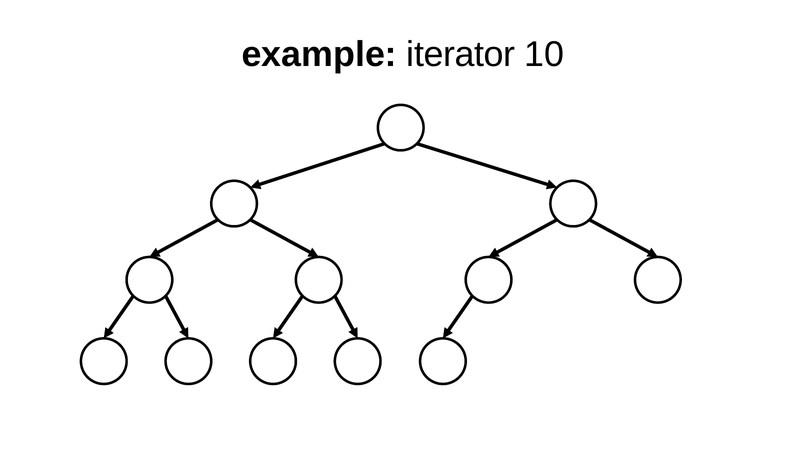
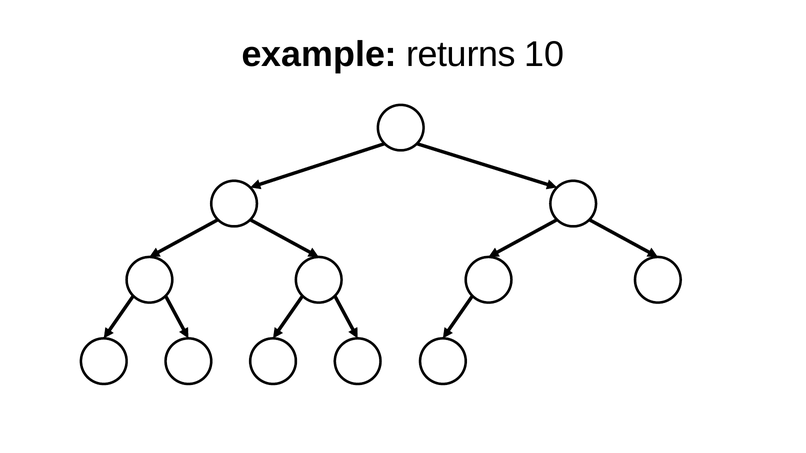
iterator: iterator -> returns (461, 54)
